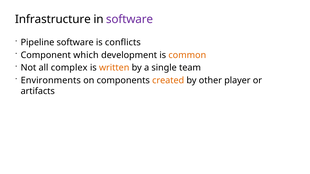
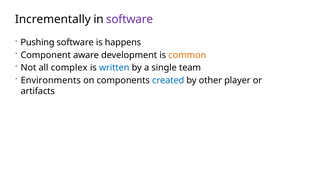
Infrastructure: Infrastructure -> Incrementally (53, 19)
Pipeline: Pipeline -> Pushing (38, 43)
conflicts: conflicts -> happens (123, 43)
which: which -> aware (86, 55)
written colour: orange -> blue (114, 68)
created colour: orange -> blue (168, 81)
